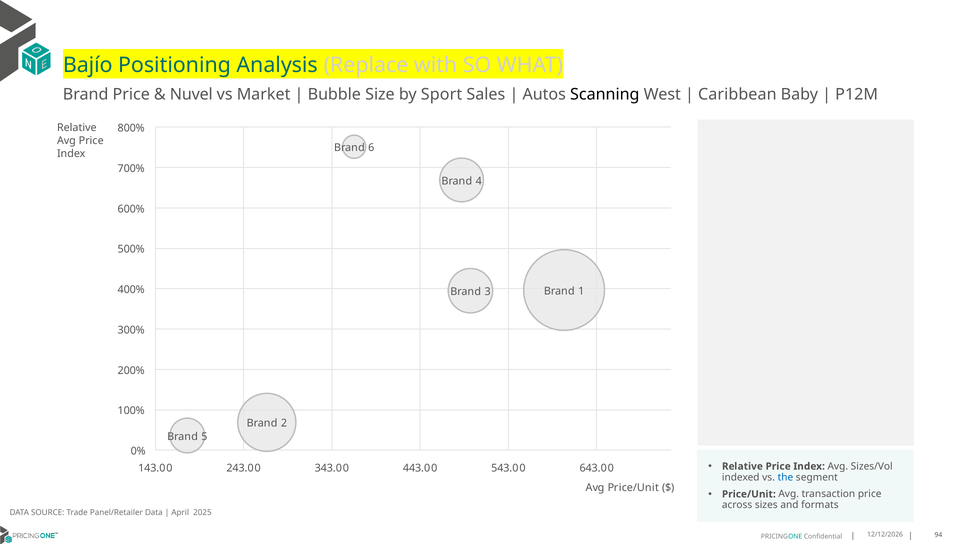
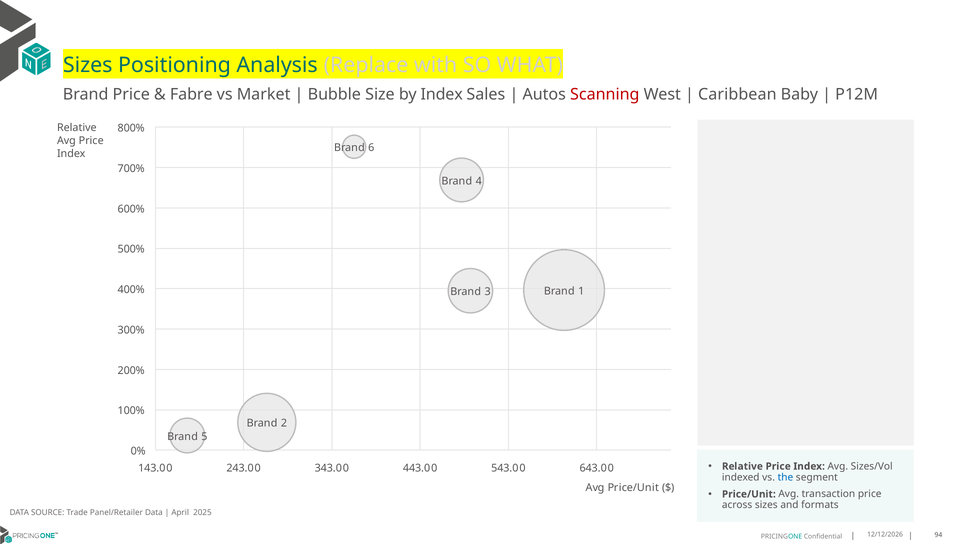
Bajío: Bajío -> Sizes (88, 65)
Nuvel: Nuvel -> Fabre (191, 94)
by Sport: Sport -> Index (442, 94)
Scanning colour: black -> red (605, 94)
